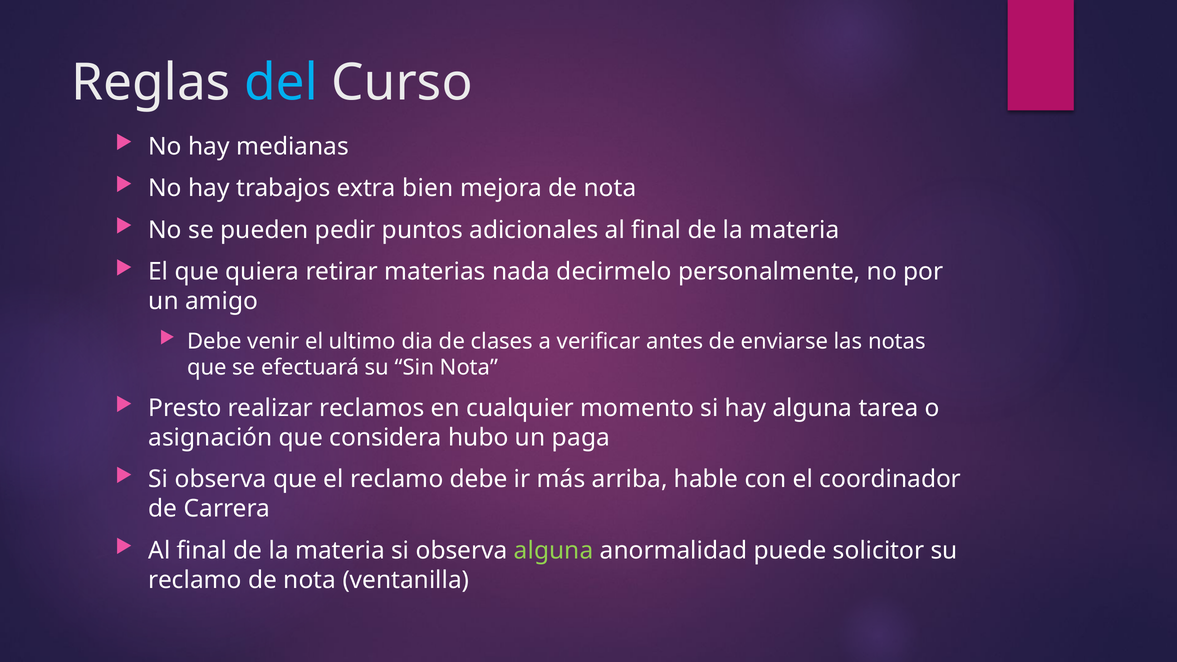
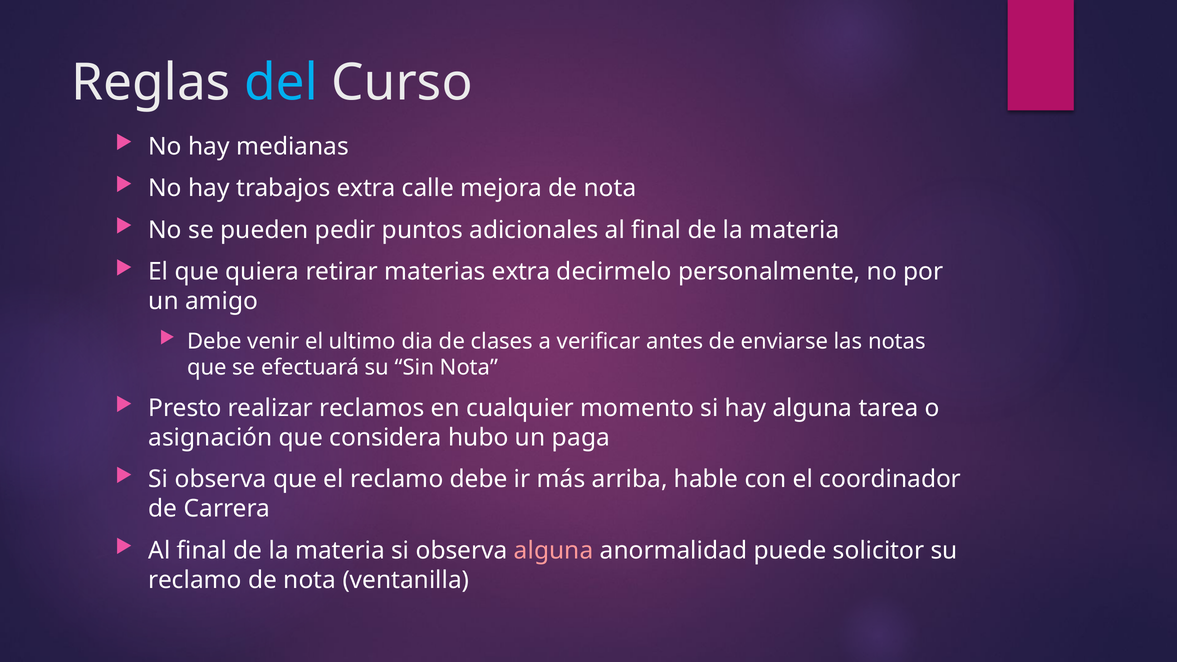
bien: bien -> calle (428, 188)
materias nada: nada -> extra (521, 272)
alguna colour: light green -> pink (554, 551)
